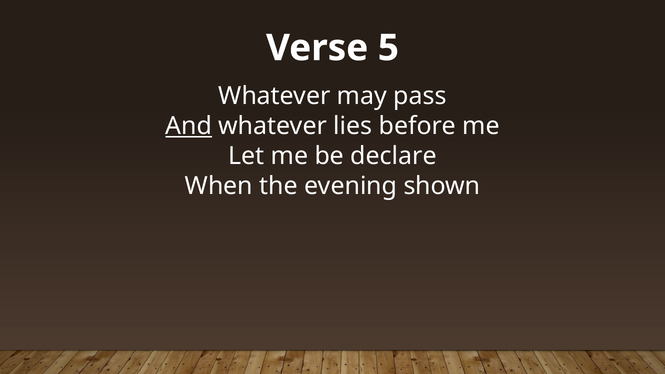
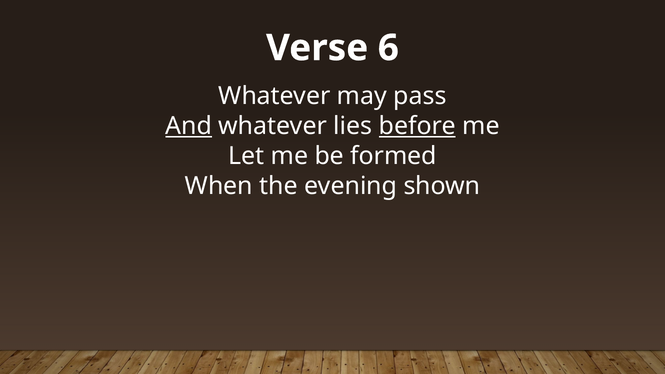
5: 5 -> 6 (388, 48)
before underline: none -> present (417, 126)
declare: declare -> formed (394, 156)
